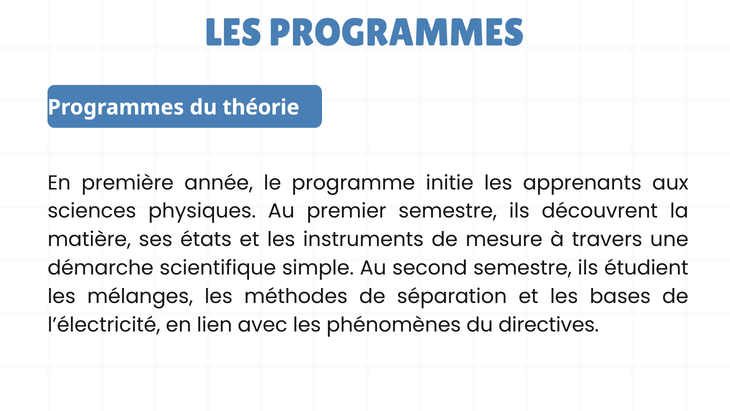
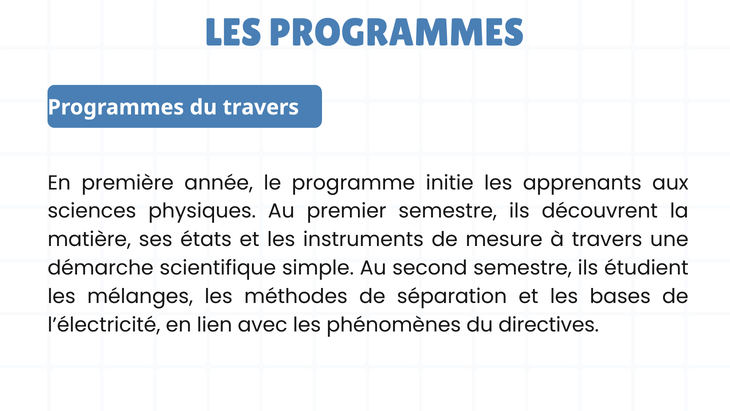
du théorie: théorie -> travers (261, 107)
